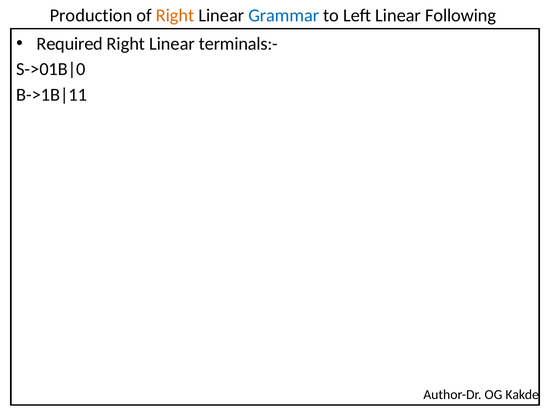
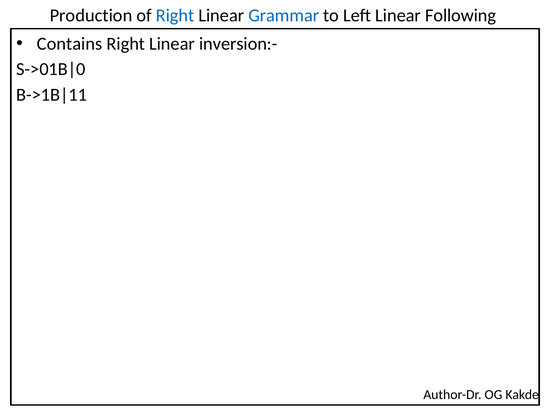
Right colour: orange -> blue (175, 16)
Required: Required -> Contains (70, 44)
terminals:-: terminals:- -> inversion:- (238, 44)
